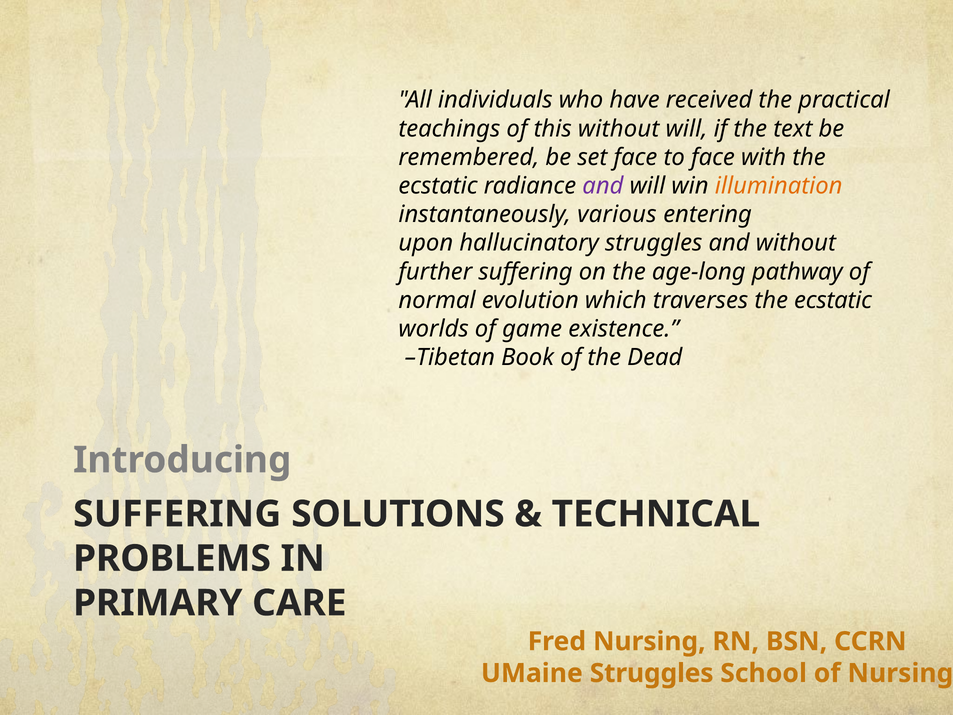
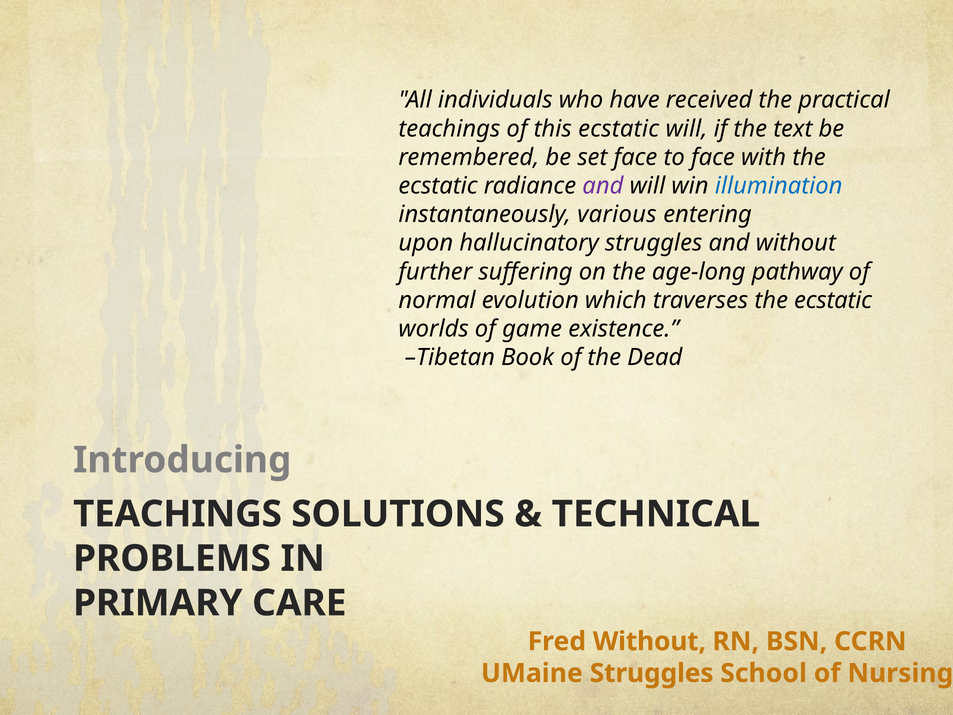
this without: without -> ecstatic (619, 129)
illumination colour: orange -> blue (779, 186)
SUFFERING: SUFFERING -> TEACHINGS (178, 514)
Fred Nursing: Nursing -> Without (649, 641)
